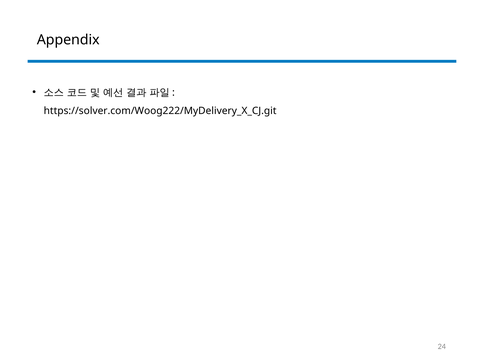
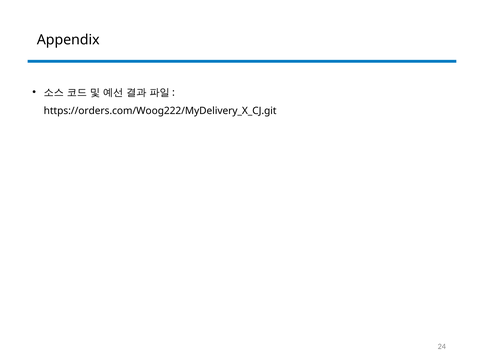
https://solver.com/Woog222/MyDelivery_X_CJ.git: https://solver.com/Woog222/MyDelivery_X_CJ.git -> https://orders.com/Woog222/MyDelivery_X_CJ.git (160, 111)
